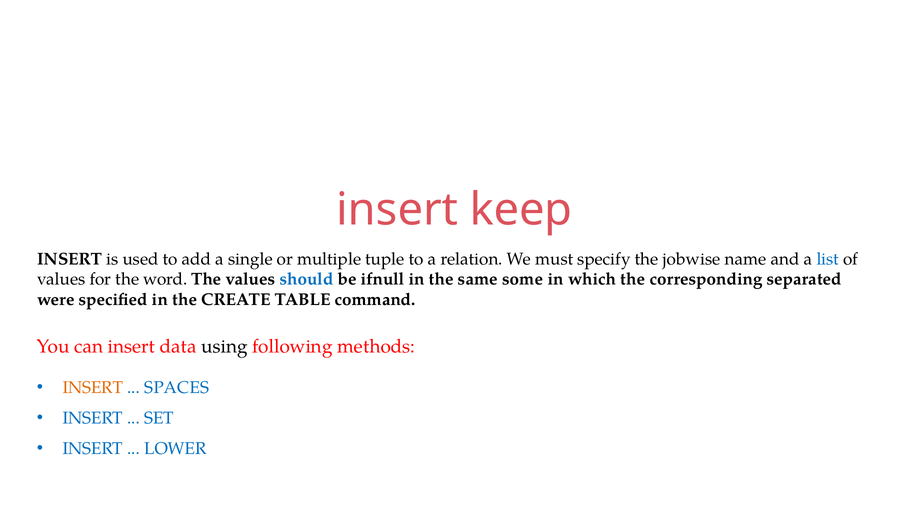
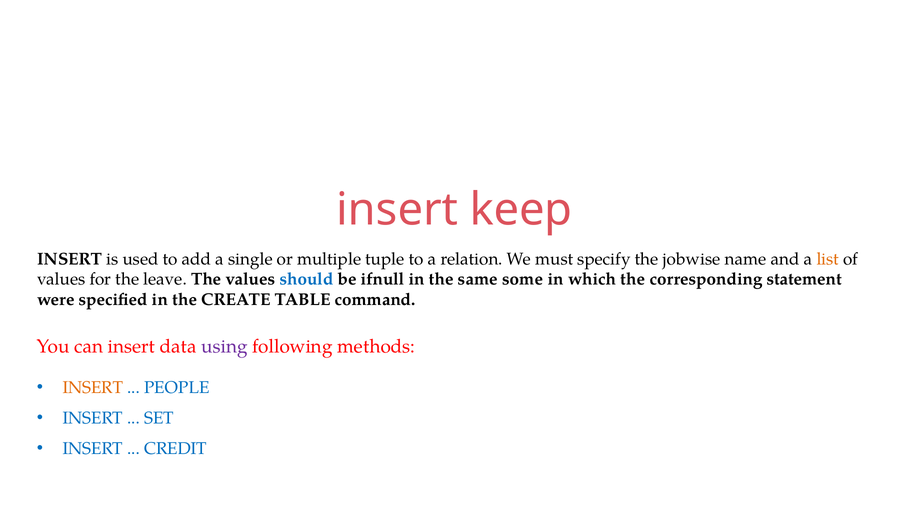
list colour: blue -> orange (828, 259)
word: word -> leave (165, 279)
separated: separated -> statement (804, 279)
using colour: black -> purple (224, 347)
SPACES: SPACES -> PEOPLE (177, 387)
LOWER: LOWER -> CREDIT (176, 449)
